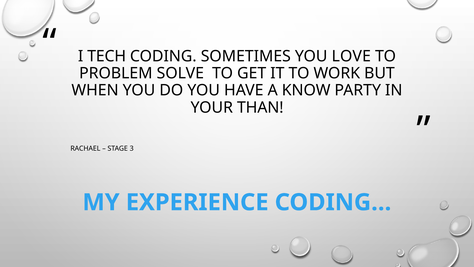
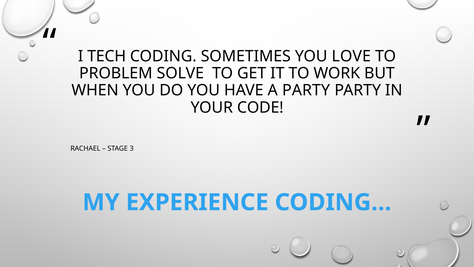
A KNOW: KNOW -> PARTY (306, 90)
THAN: THAN -> CODE (260, 107)
